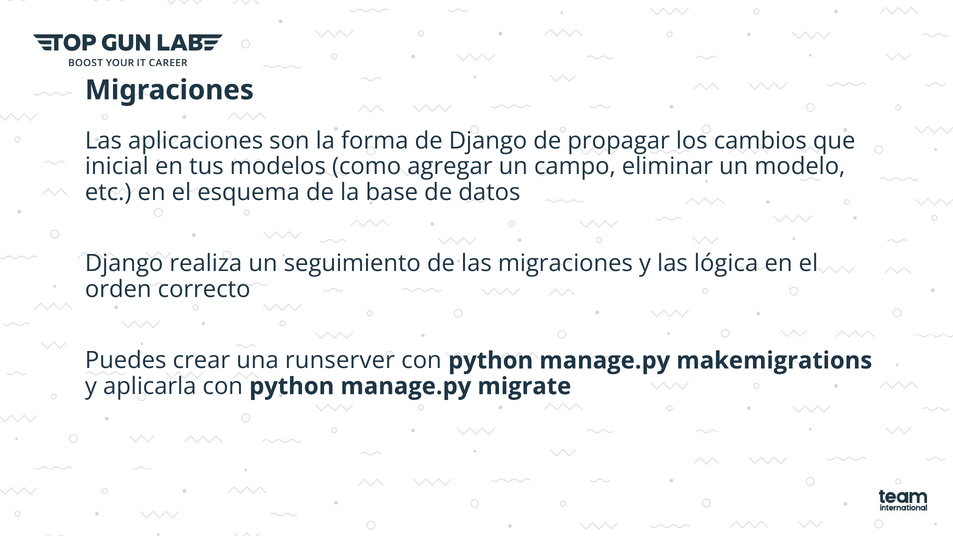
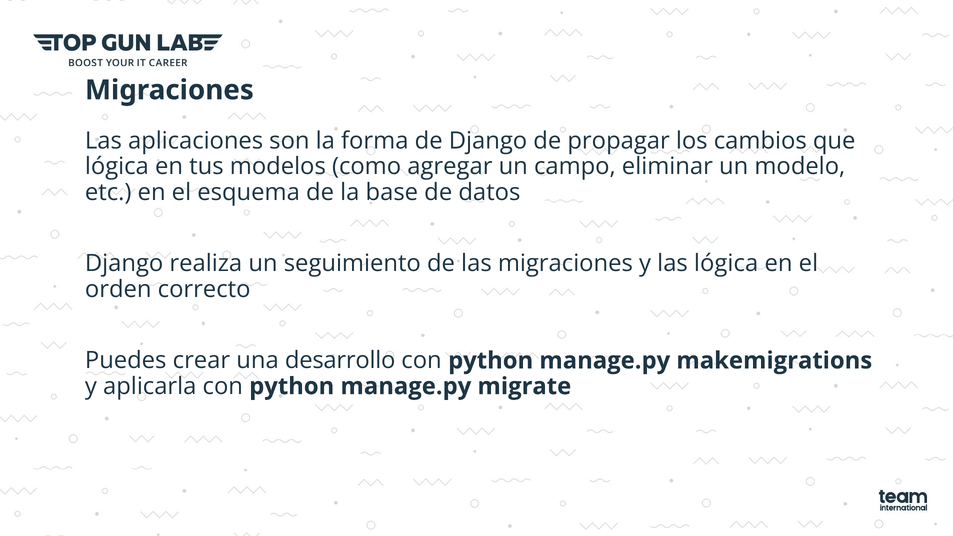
inicial: inicial -> lógica (117, 167)
runserver: runserver -> desarrollo (340, 361)
